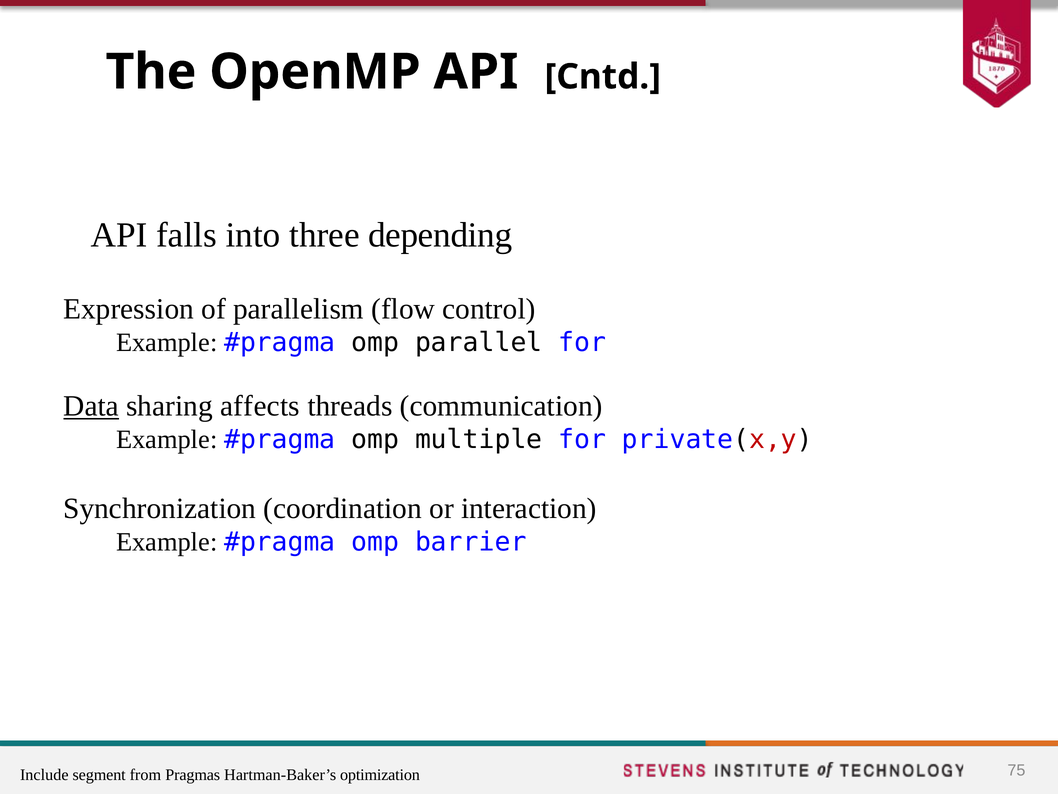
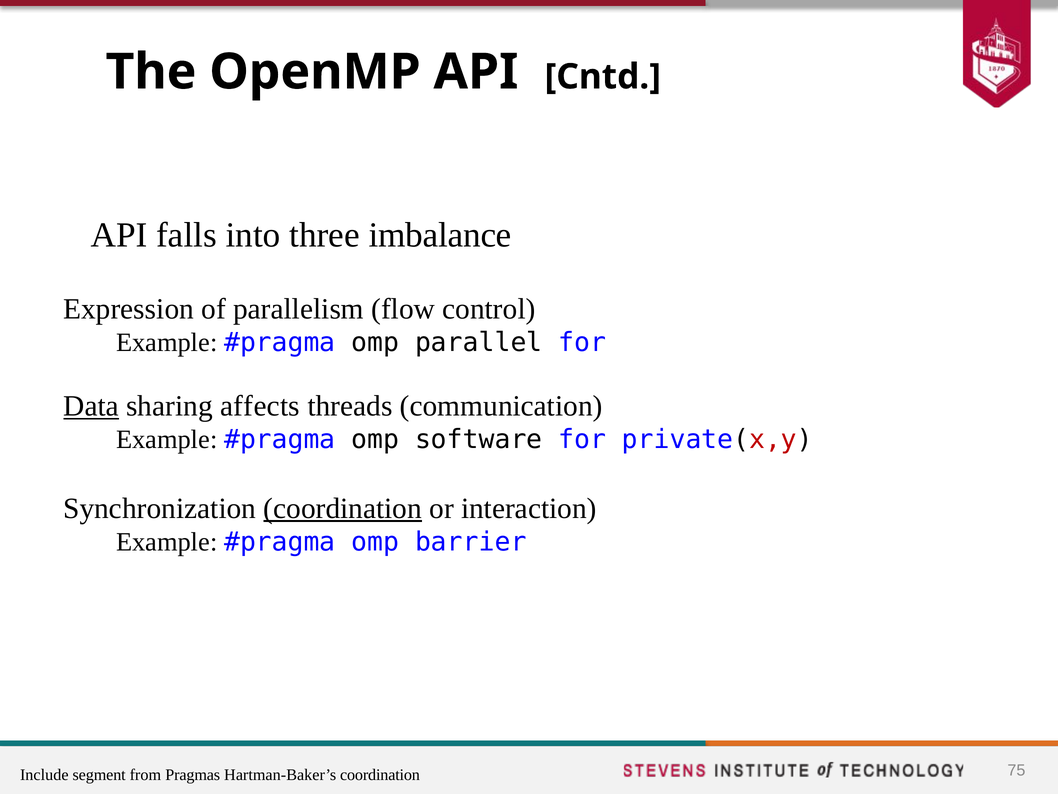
depending: depending -> imbalance (440, 235)
multiple: multiple -> software (479, 439)
coordination underline: none -> present (343, 508)
Hartman-Baker’s optimization: optimization -> coordination (380, 774)
